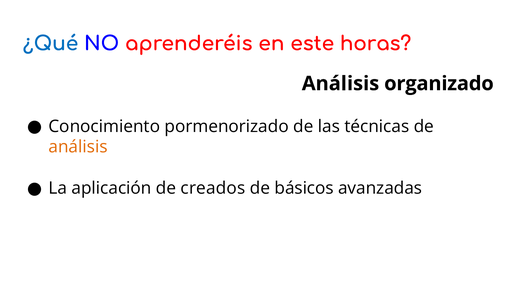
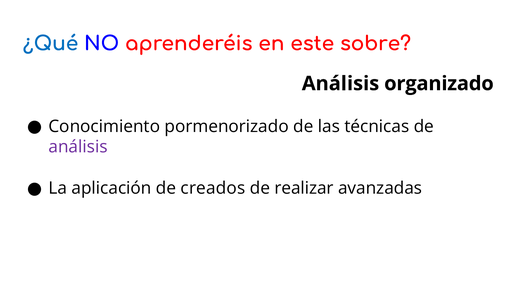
horas: horas -> sobre (375, 44)
análisis colour: orange -> purple (78, 147)
básicos: básicos -> realizar (304, 188)
